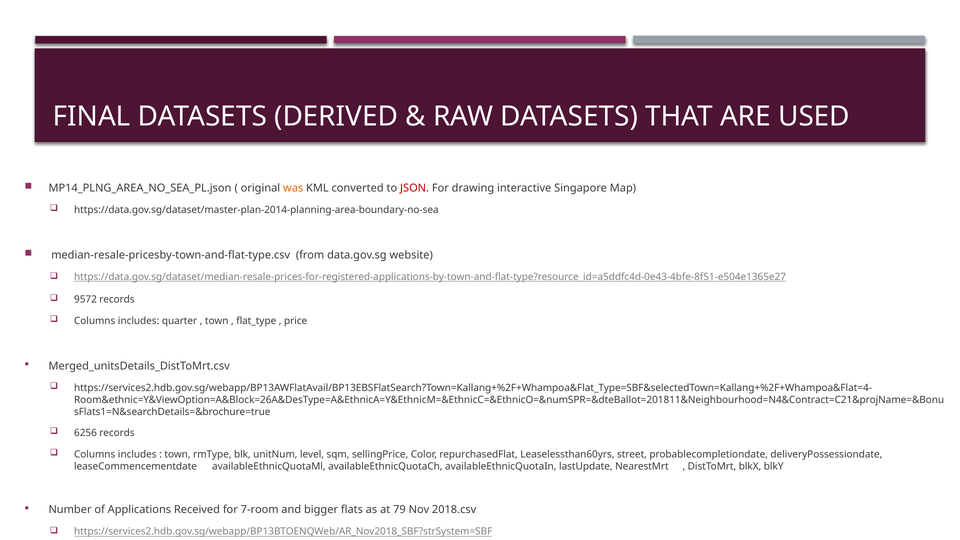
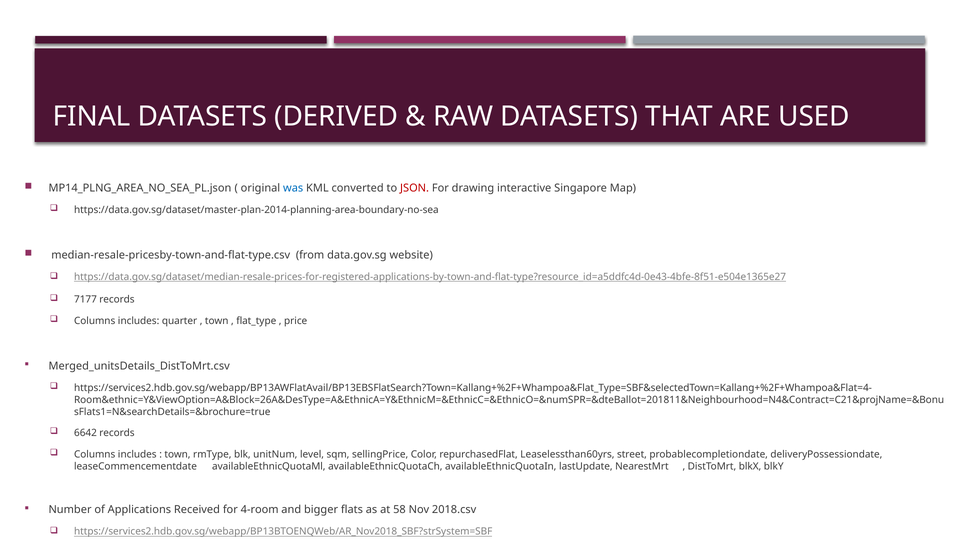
was colour: orange -> blue (293, 188)
9572: 9572 -> 7177 (85, 300)
6256: 6256 -> 6642 (85, 433)
7-room: 7-room -> 4-room (260, 510)
79: 79 -> 58 (399, 510)
